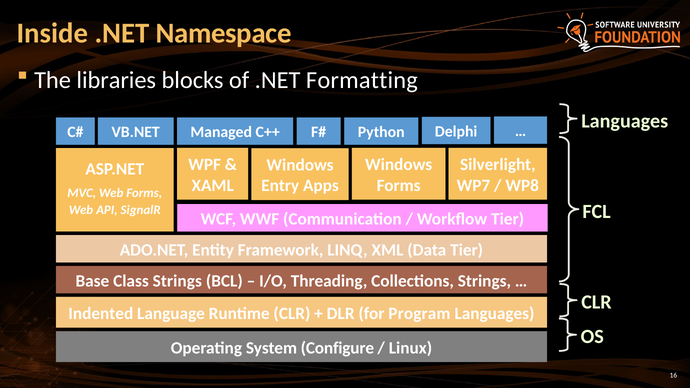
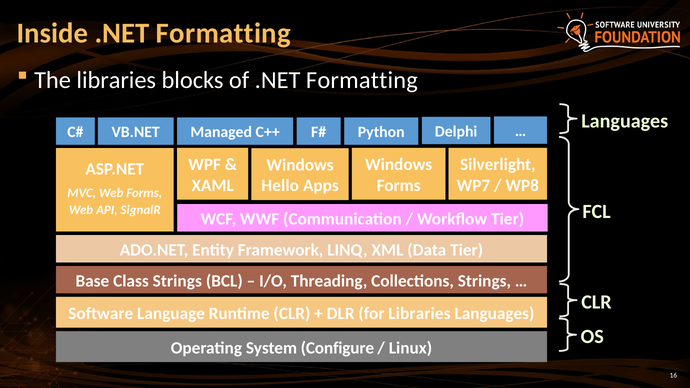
Inside .NET Namespace: Namespace -> Formatting (223, 34)
Entry: Entry -> Hello (280, 186)
Indented: Indented -> Software (101, 314)
for Program: Program -> Libraries (419, 314)
